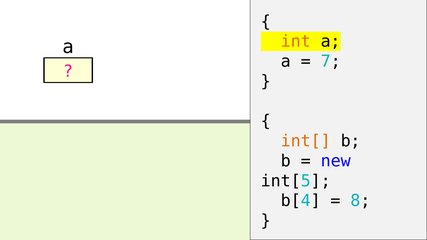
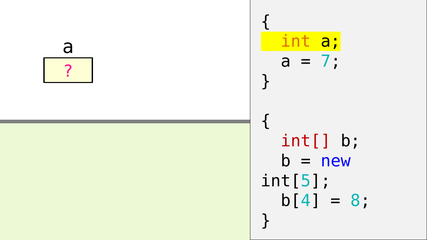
int[ colour: orange -> red (306, 141)
